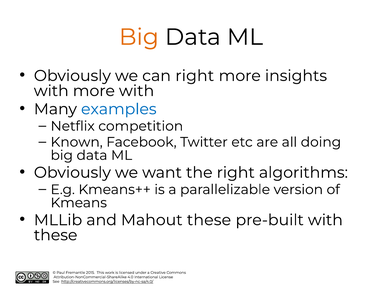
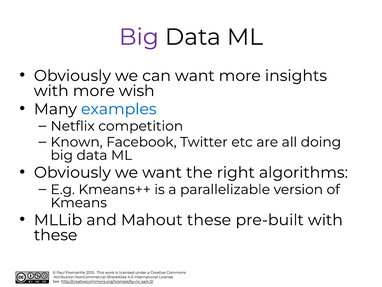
Big colour: orange -> purple (139, 37)
can right: right -> want (195, 76)
more with: with -> wish (137, 91)
